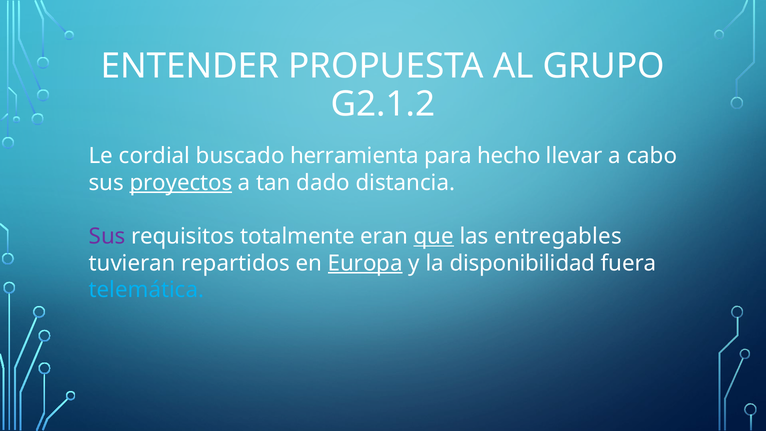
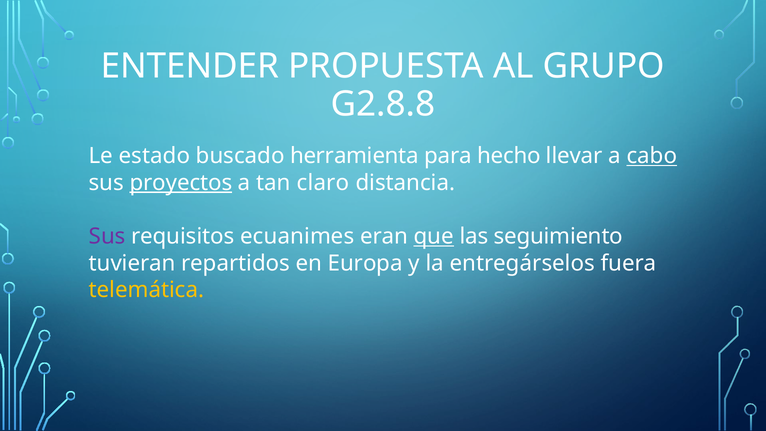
G2.1.2: G2.1.2 -> G2.8.8 (383, 104)
cordial: cordial -> estado (155, 156)
cabo underline: none -> present (652, 156)
dado: dado -> claro (323, 183)
totalmente: totalmente -> ecuanimes (297, 236)
entregables: entregables -> seguimiento (558, 236)
Europa underline: present -> none (365, 263)
disponibilidad: disponibilidad -> entregárselos (522, 263)
telemática colour: light blue -> yellow (146, 290)
